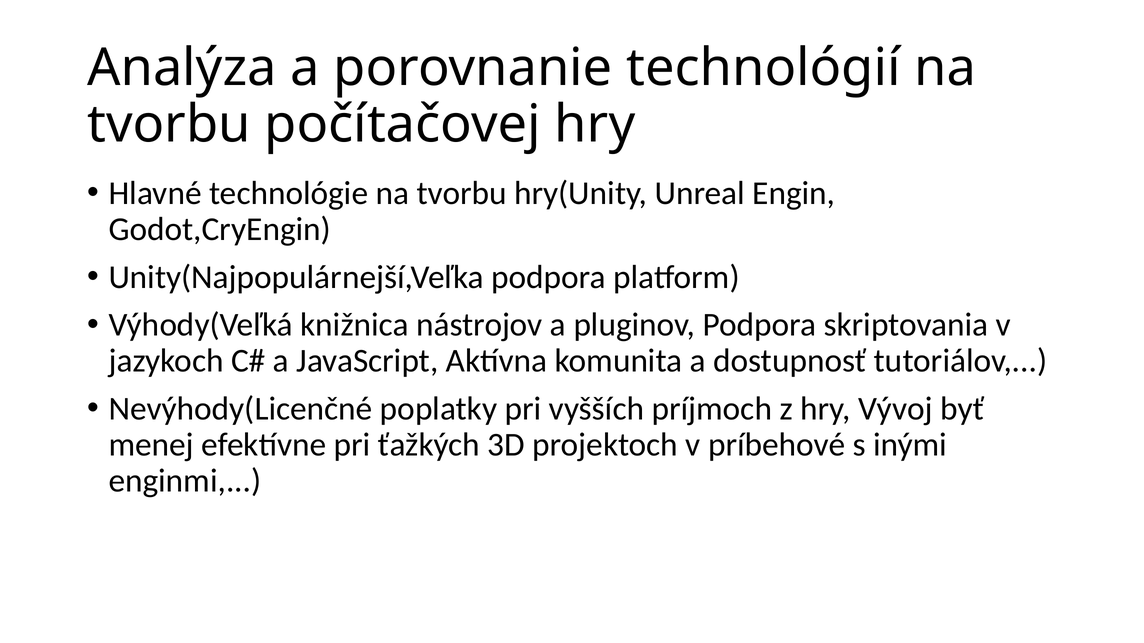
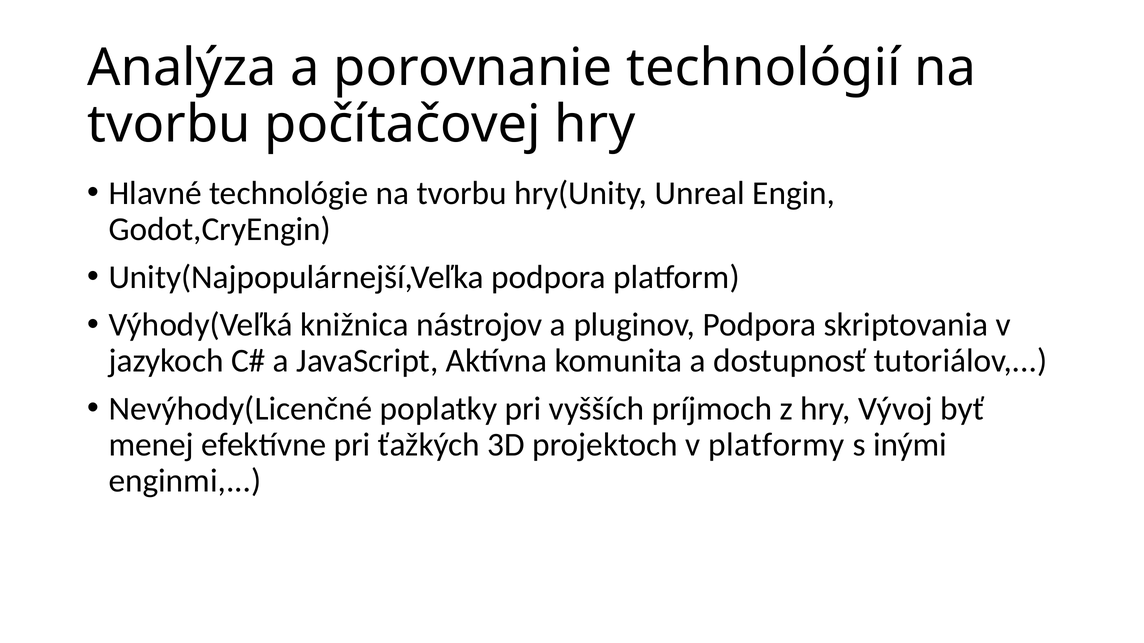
príbehové: príbehové -> platformy (776, 445)
